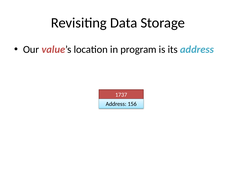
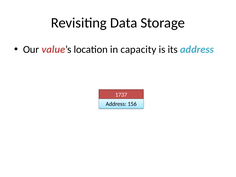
program: program -> capacity (138, 50)
